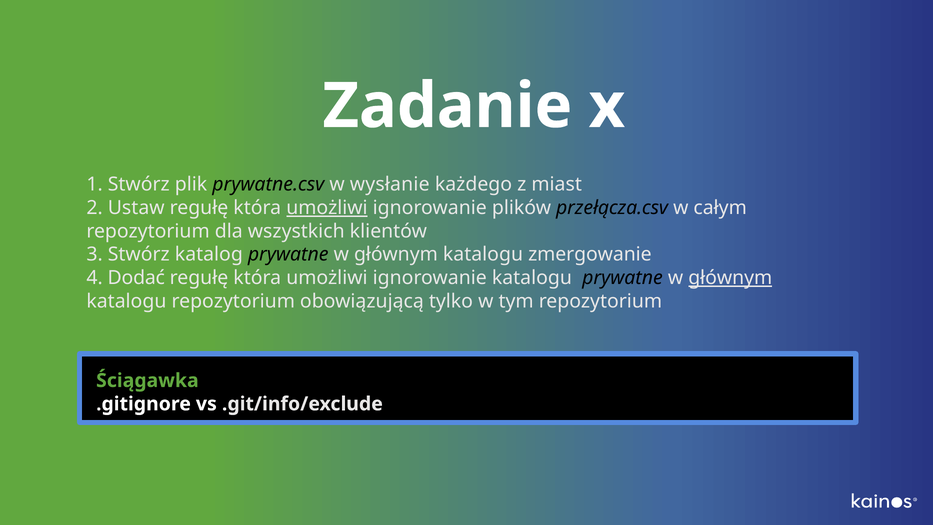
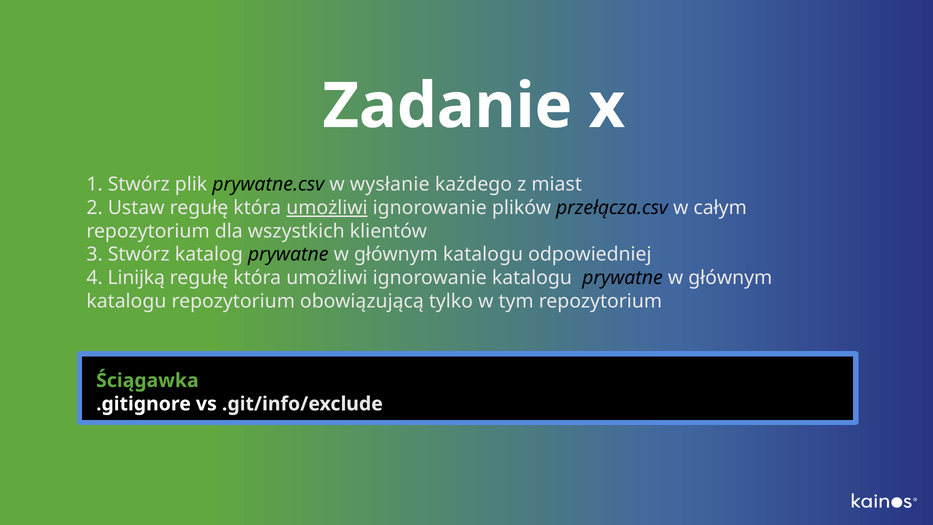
zmergowanie: zmergowanie -> odpowiedniej (590, 254)
Dodać: Dodać -> Linijką (136, 278)
głównym underline: present -> none (730, 278)
